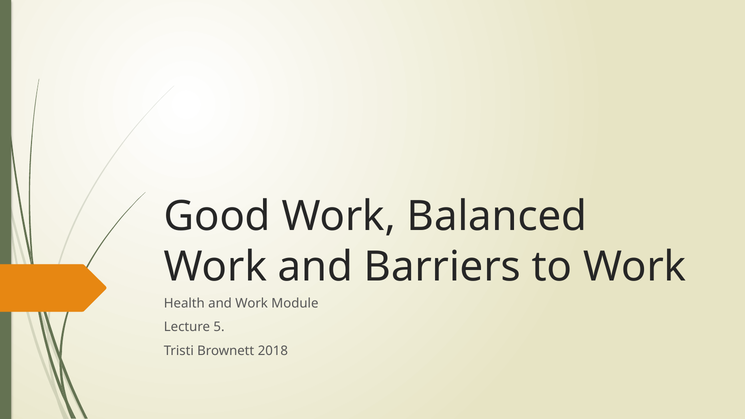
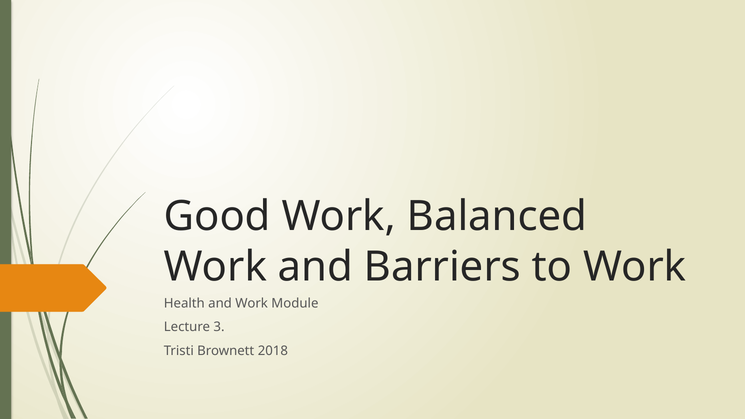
5: 5 -> 3 (219, 327)
